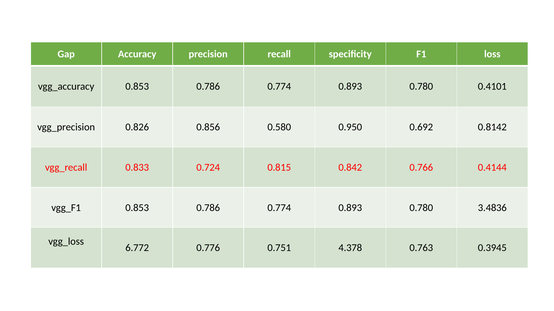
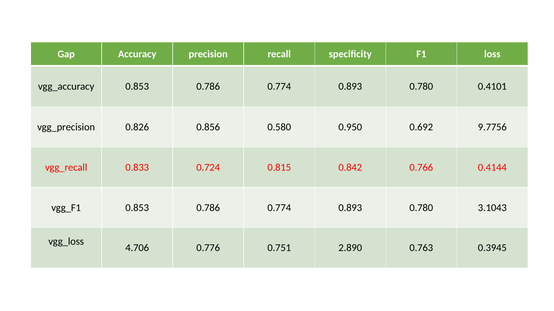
0.8142: 0.8142 -> 9.7756 (492, 127)
3.4836: 3.4836 -> 3.1043 (492, 208)
6.772: 6.772 -> 4.706 (137, 248)
4.378: 4.378 -> 2.890 (350, 248)
